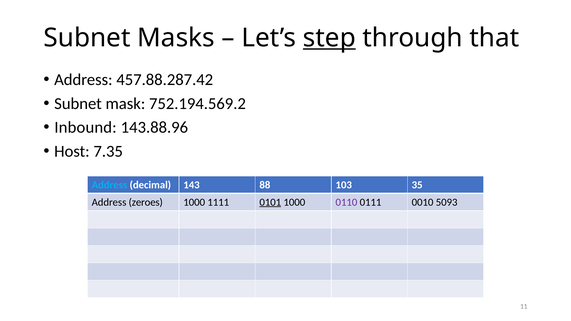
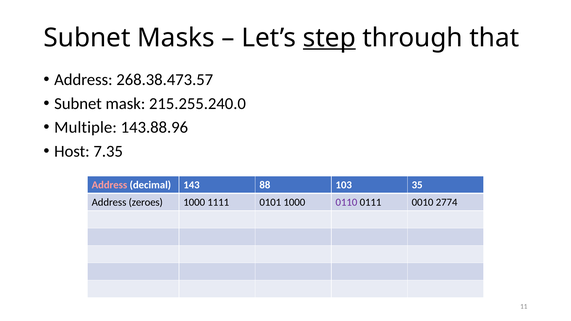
457.88.287.42: 457.88.287.42 -> 268.38.473.57 (165, 80)
752.194.569.2: 752.194.569.2 -> 215.255.240.0 (197, 104)
Inbound: Inbound -> Multiple (86, 128)
Address colour: light blue -> pink (109, 185)
0101 underline: present -> none (270, 202)
5093: 5093 -> 2774 (447, 202)
